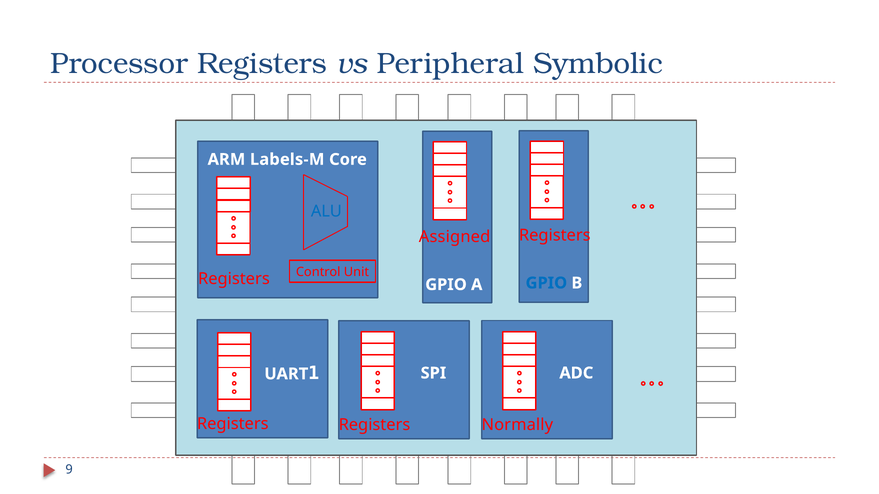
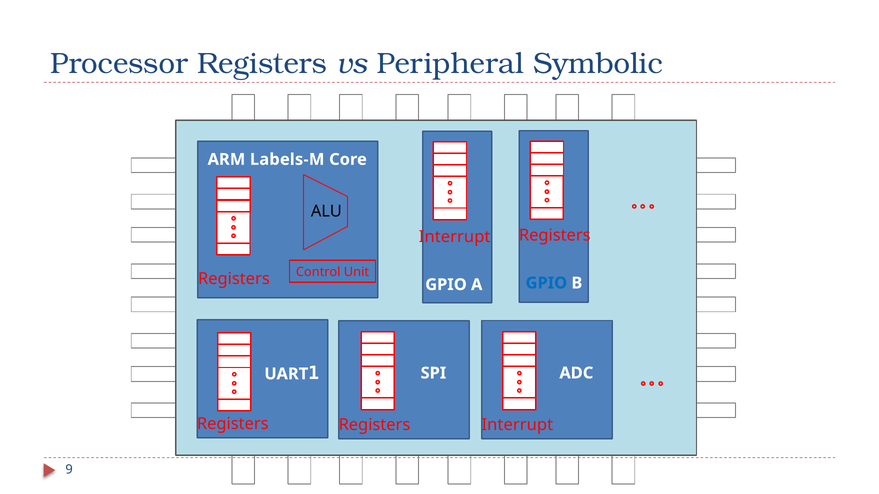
ALU colour: blue -> black (326, 211)
Assigned: Assigned -> Interrupt (455, 237)
Normally: Normally -> Interrupt (517, 425)
